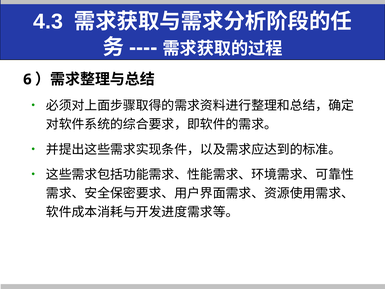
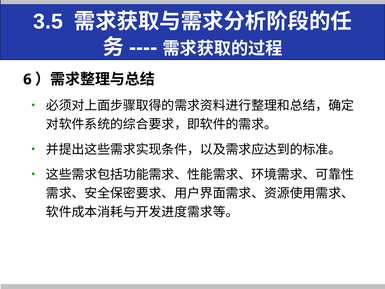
4.3: 4.3 -> 3.5 (48, 22)
